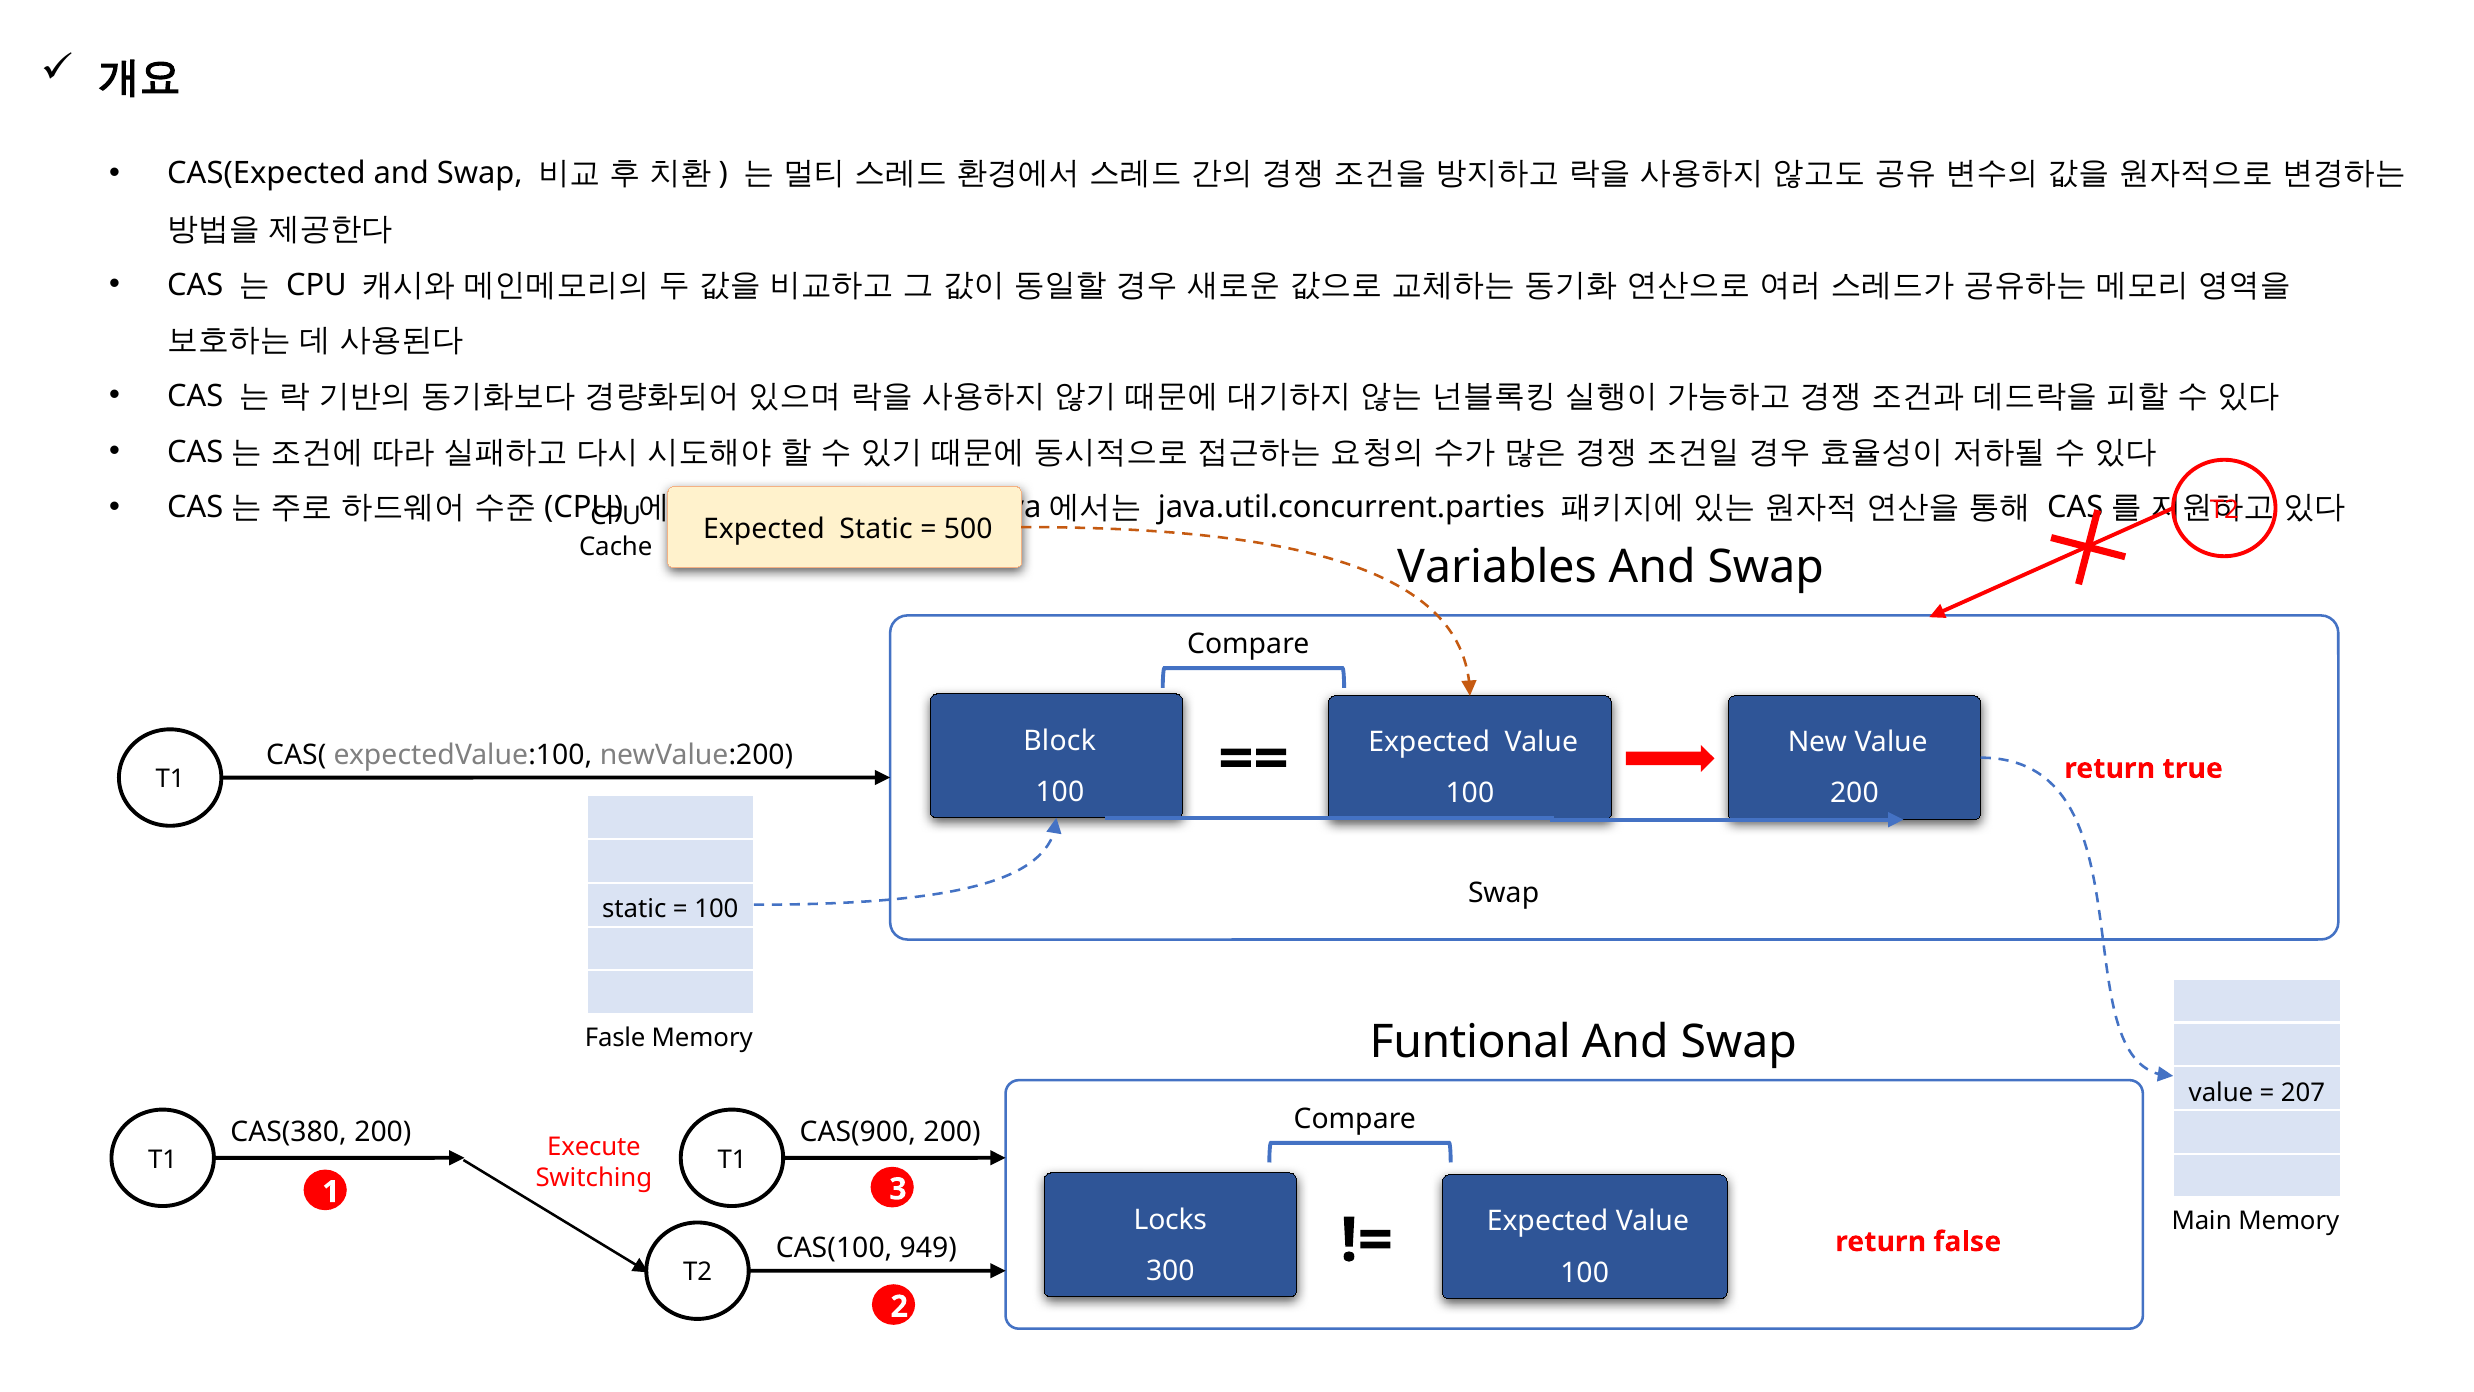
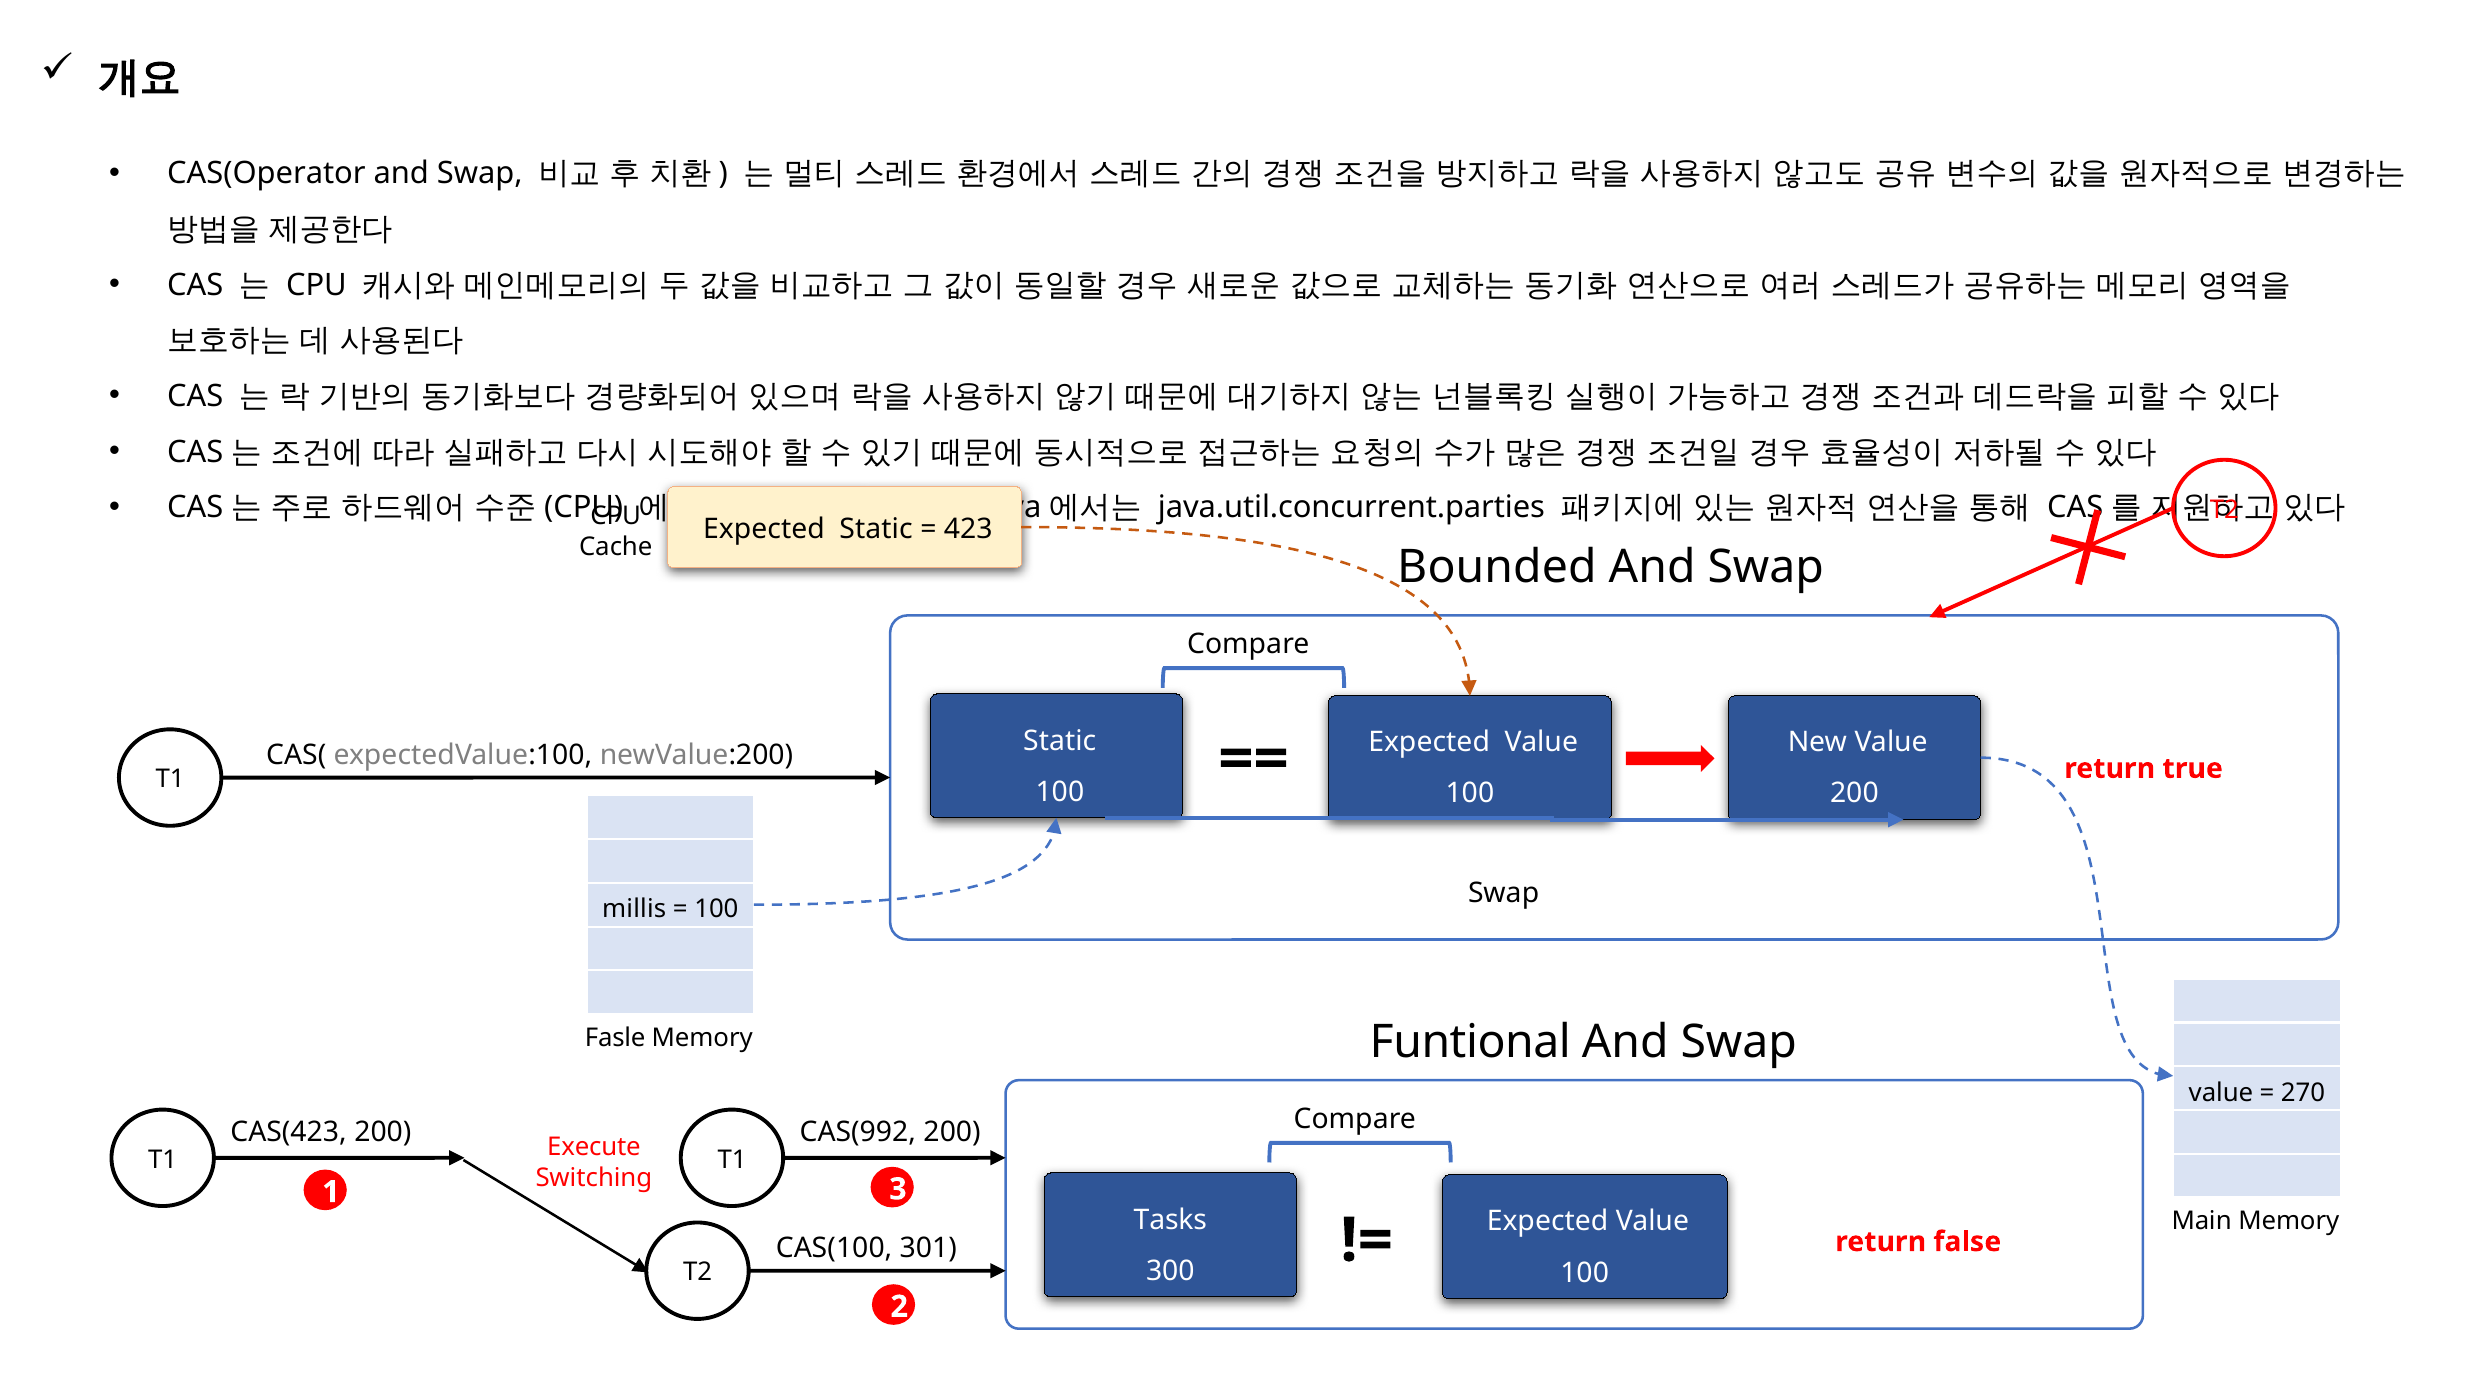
CAS(Expected: CAS(Expected -> CAS(Operator (266, 174)
500: 500 -> 423 (968, 529)
Variables: Variables -> Bounded (1497, 567)
Block: Block -> Static (1060, 741)
static: static -> millis (634, 909)
207: 207 -> 270 (2303, 1092)
CAS(380: CAS(380 -> CAS(423 (289, 1131)
CAS(900: CAS(900 -> CAS(992 (858, 1131)
Locks: Locks -> Tasks (1170, 1219)
949: 949 -> 301 (928, 1248)
